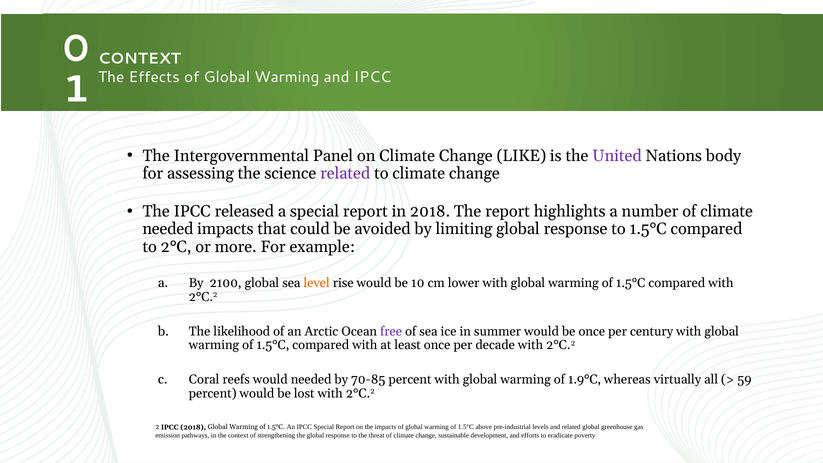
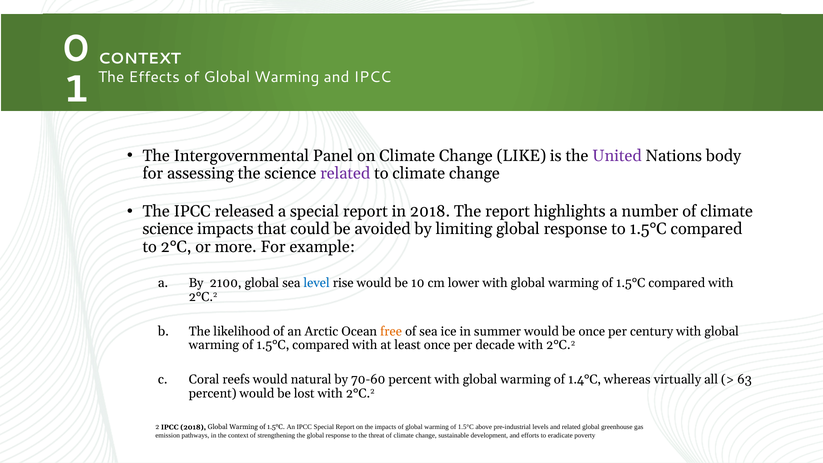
needed: needed -> science (168, 229)
level colour: orange -> blue (317, 283)
free colour: purple -> orange (391, 331)
would needed: needed -> natural (311, 380)
70-85: 70-85 -> 70-60 (368, 380)
1.9°C: 1.9°C -> 1.4°C (585, 380)
59: 59 -> 63 (745, 380)
